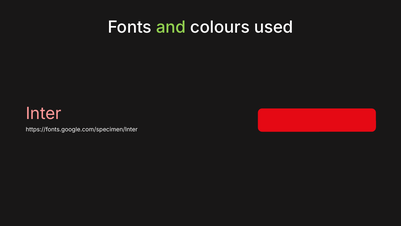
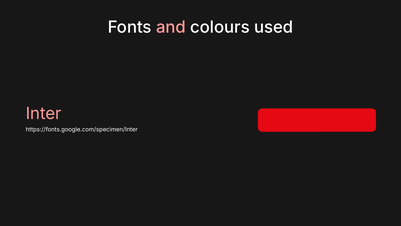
and colour: light green -> pink (171, 27)
